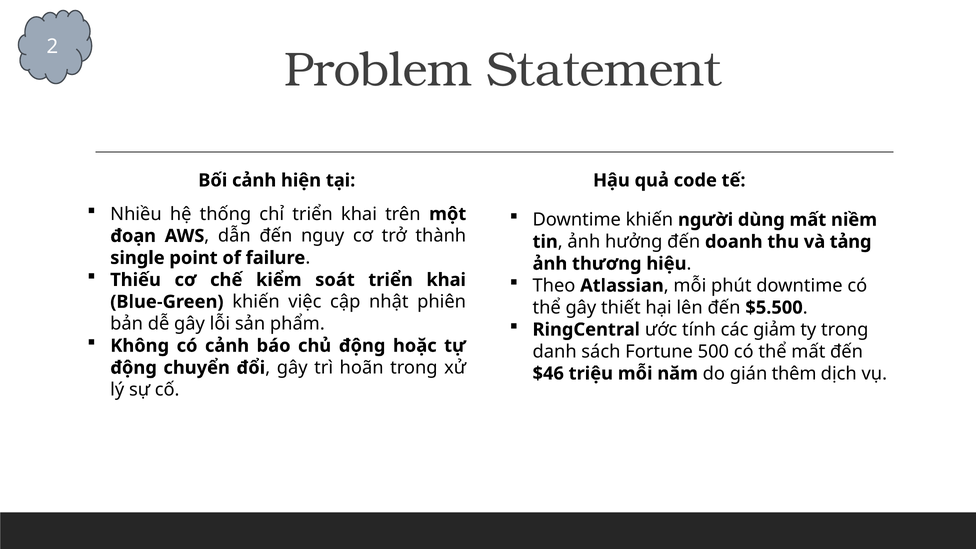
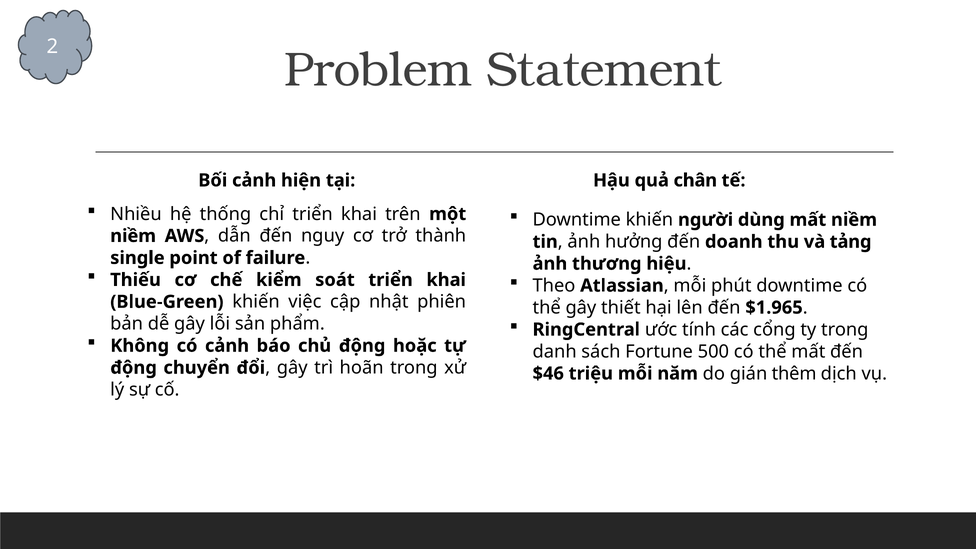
code: code -> chân (695, 180)
đoạn: đoạn -> niềm (133, 236)
$5.500: $5.500 -> $1.965 (774, 308)
giảm: giảm -> cổng (774, 330)
